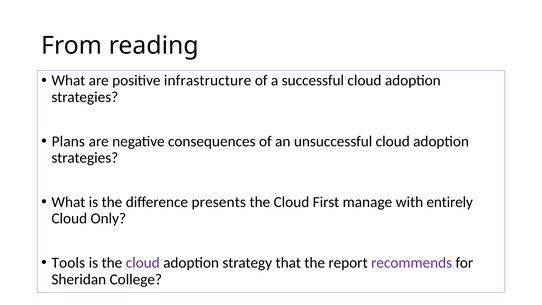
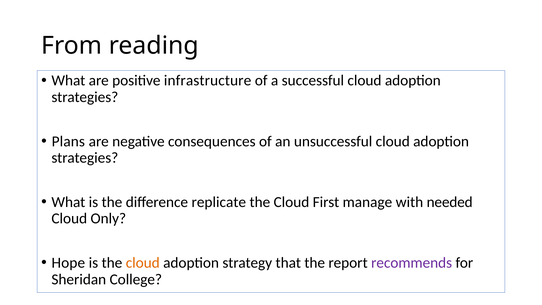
presents: presents -> replicate (219, 202)
entirely: entirely -> needed (450, 202)
Tools: Tools -> Hope (68, 263)
cloud colour: purple -> orange (143, 263)
